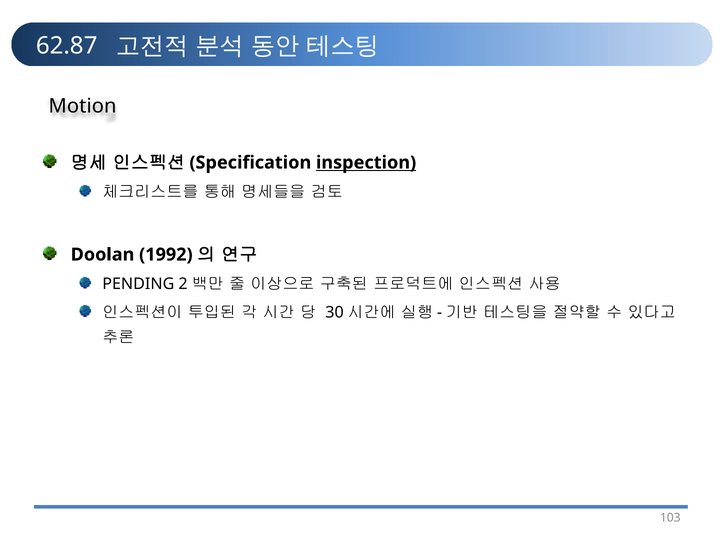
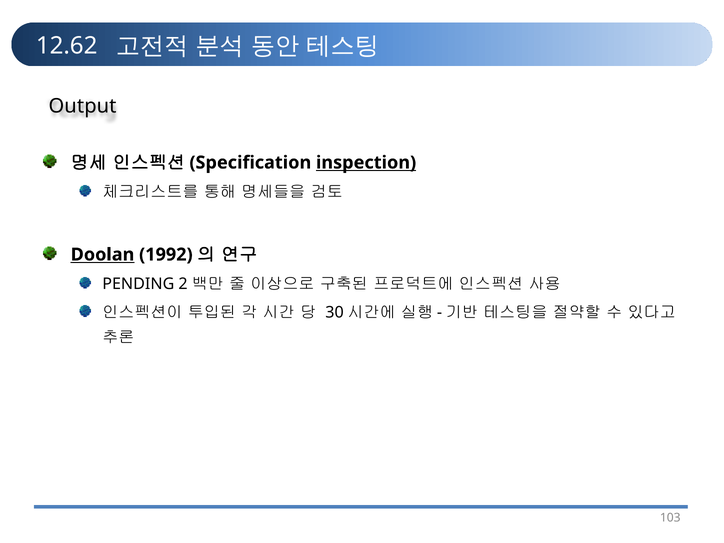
62.87: 62.87 -> 12.62 (67, 46)
Motion: Motion -> Output (83, 106)
Doolan underline: none -> present (102, 255)
